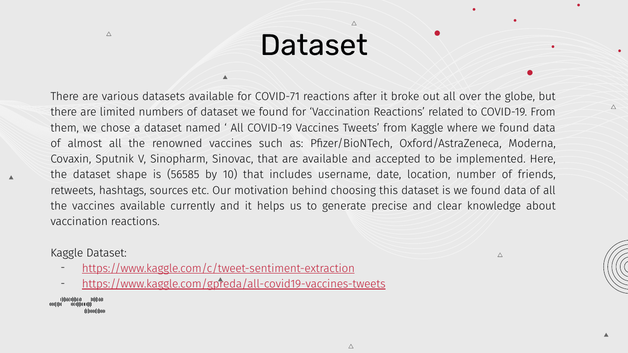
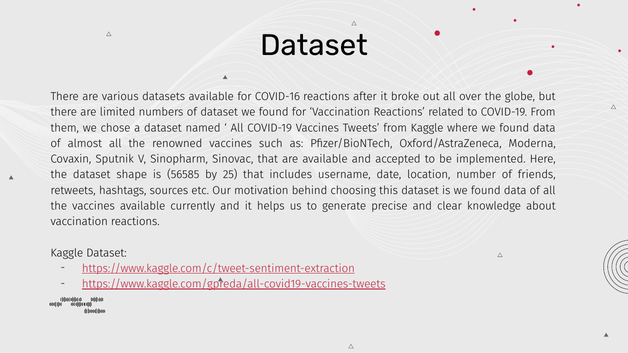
COVID-71: COVID-71 -> COVID-16 (277, 97)
10: 10 -> 25 (230, 175)
